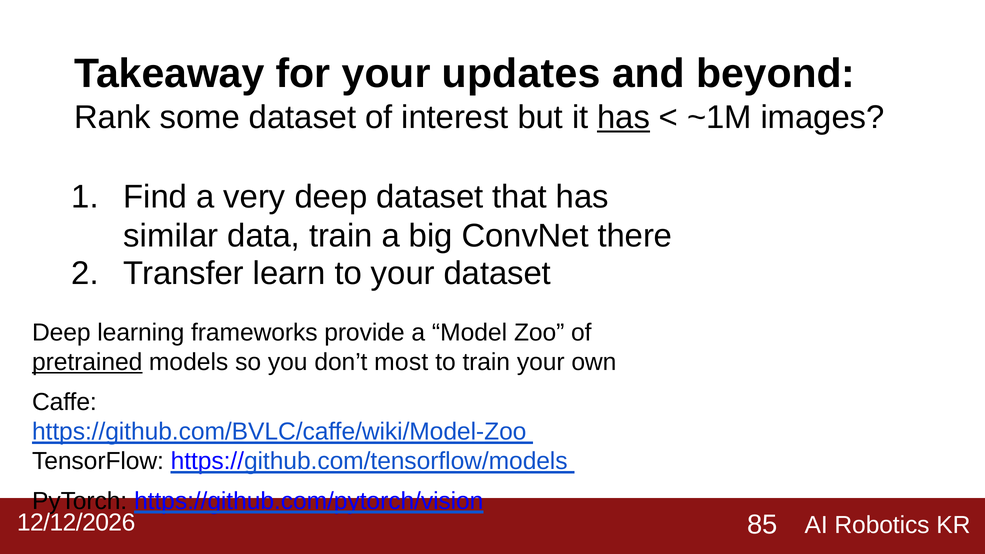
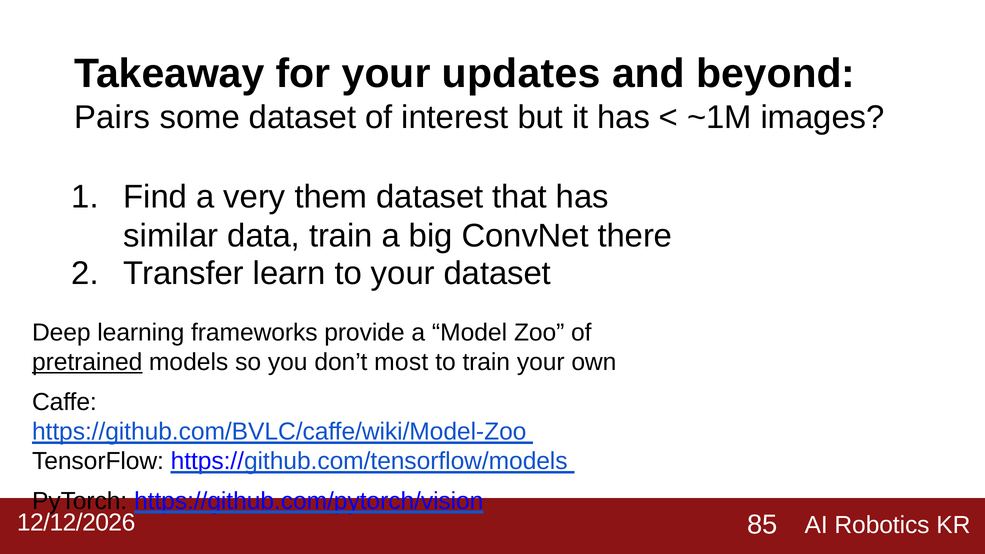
Rank: Rank -> Pairs (112, 118)
has underline: present -> none (624, 118)
very deep: deep -> them (331, 197)
